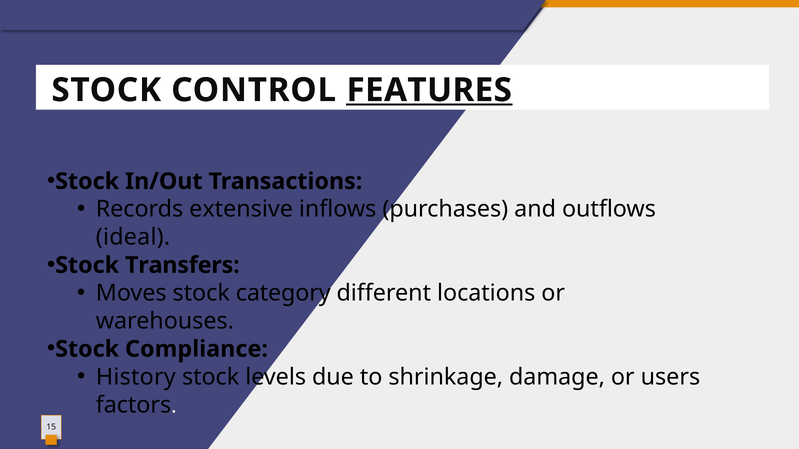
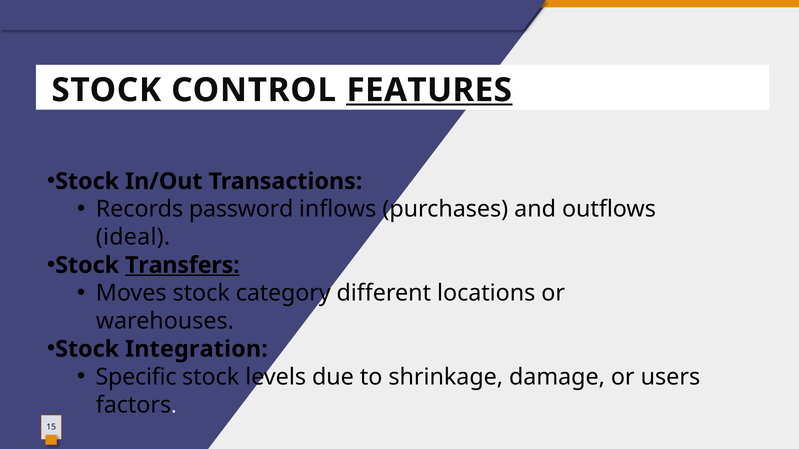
extensive: extensive -> password (241, 209)
Transfers underline: none -> present (182, 265)
Compliance: Compliance -> Integration (196, 349)
History: History -> Specific (136, 377)
